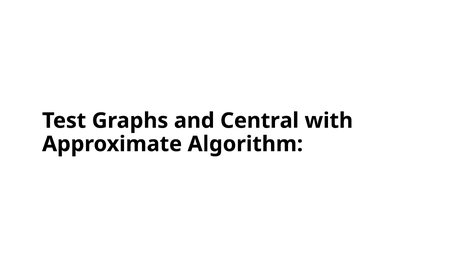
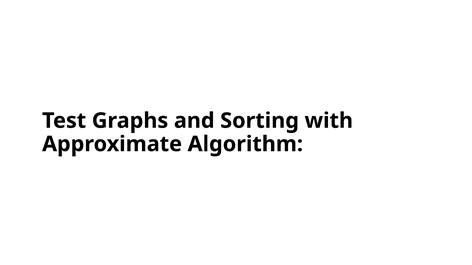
Central: Central -> Sorting (260, 121)
